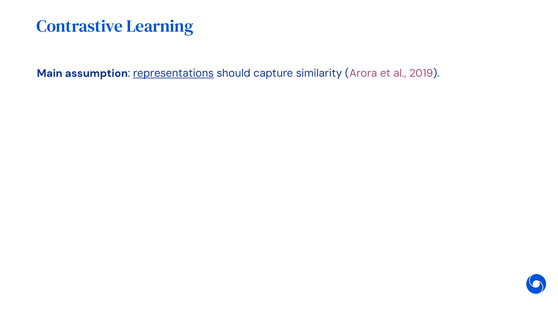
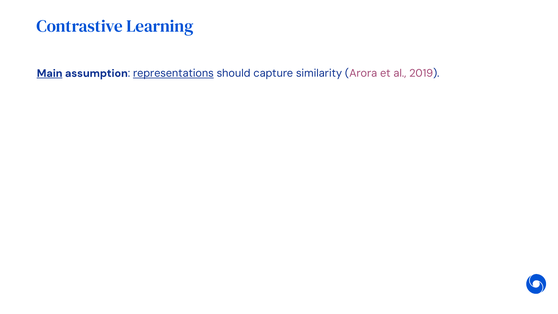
Main underline: none -> present (50, 73)
